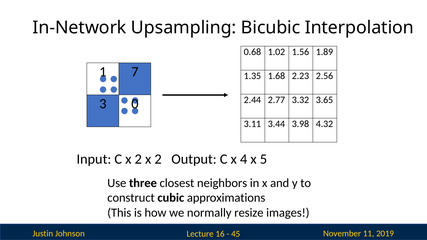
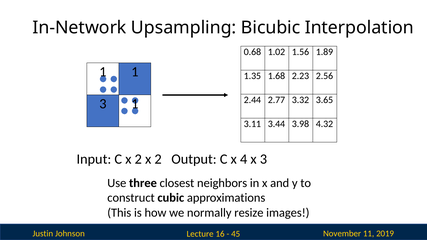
1 7: 7 -> 1 (135, 72)
3 0: 0 -> 1 (135, 104)
x 5: 5 -> 3 (263, 159)
